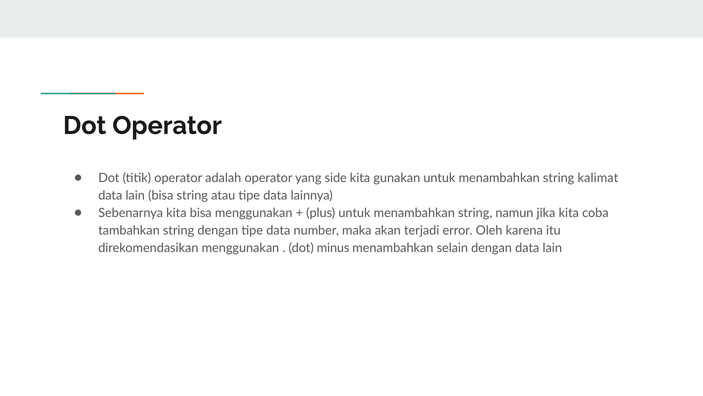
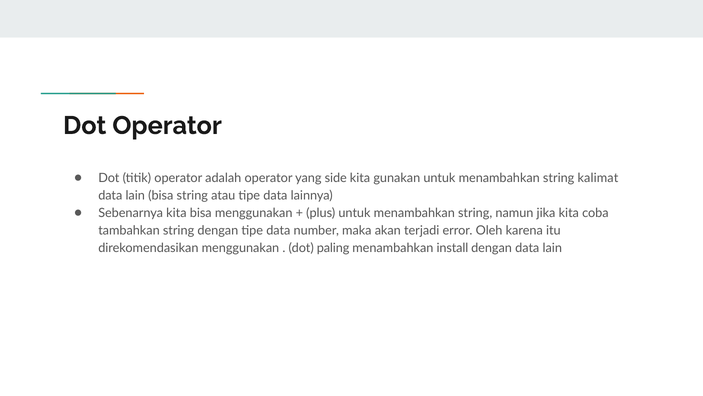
minus: minus -> paling (333, 248)
selain: selain -> install (452, 248)
